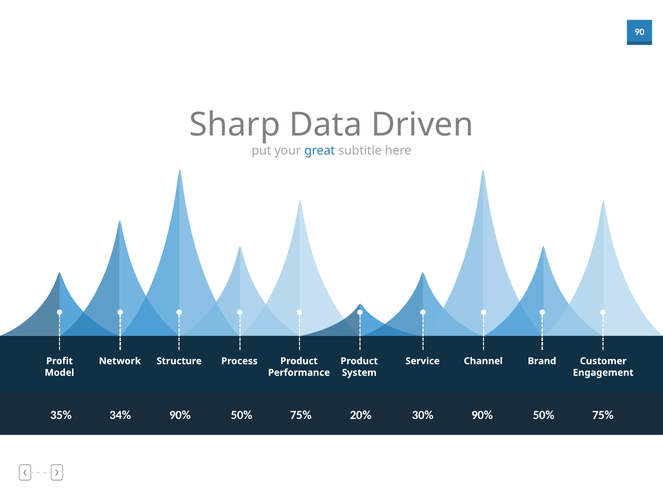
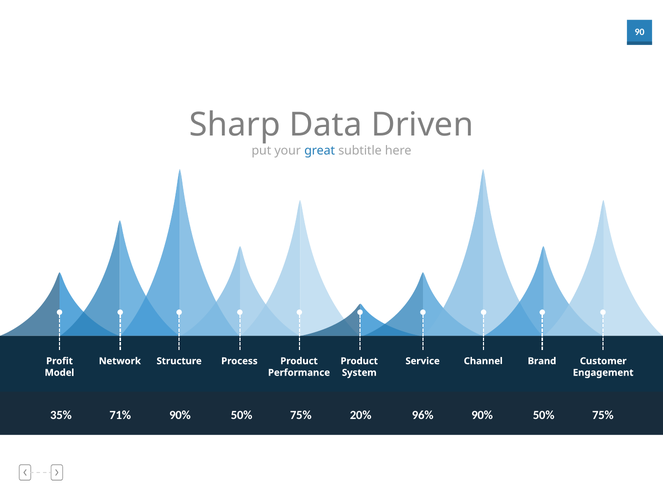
34%: 34% -> 71% (120, 415)
30%: 30% -> 96% (423, 415)
